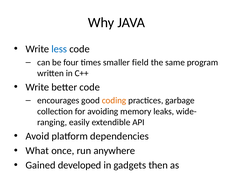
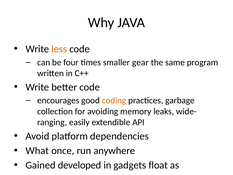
less colour: blue -> orange (59, 49)
field: field -> gear (140, 62)
then: then -> float (158, 165)
